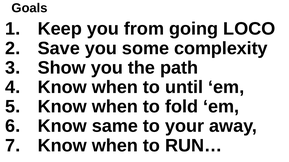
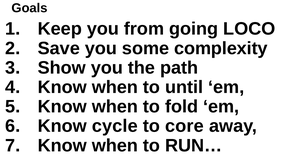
same: same -> cycle (115, 126)
your: your -> core (184, 126)
